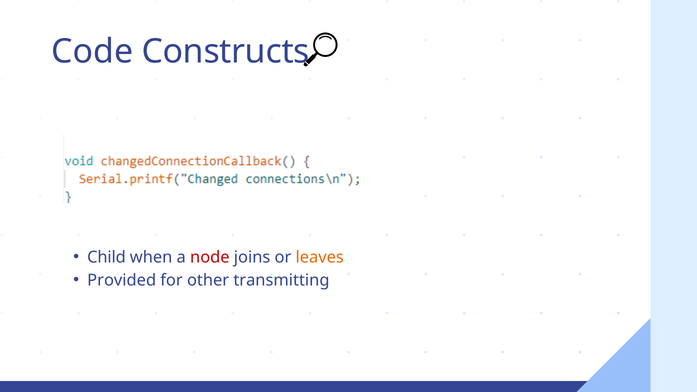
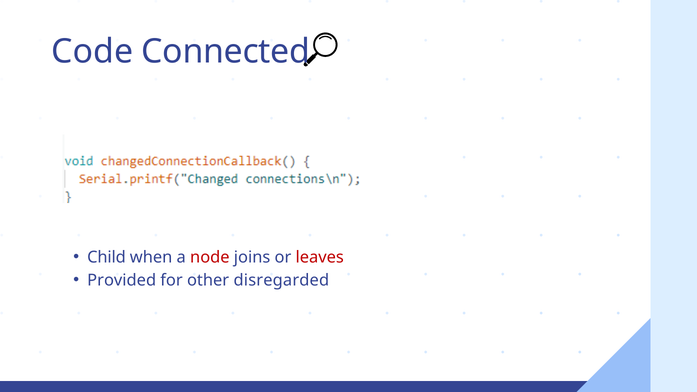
Constructs: Constructs -> Connected (226, 52)
leaves colour: orange -> red (320, 257)
transmitting: transmitting -> disregarded (281, 280)
